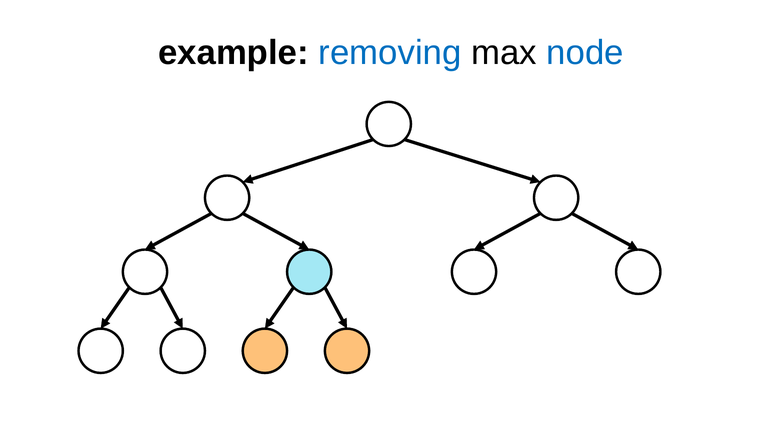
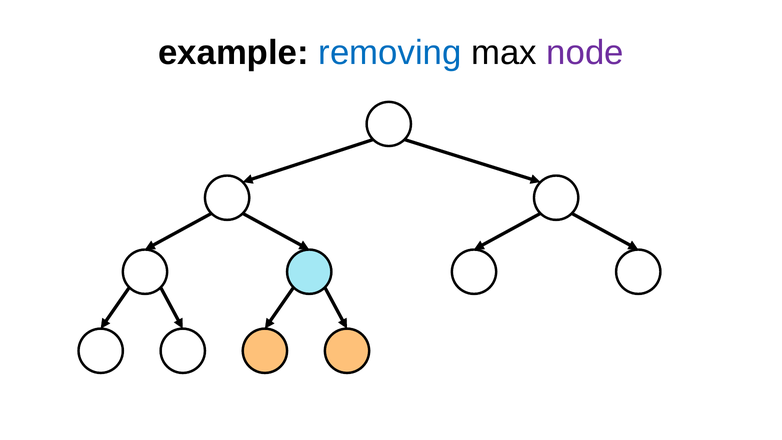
node colour: blue -> purple (585, 53)
